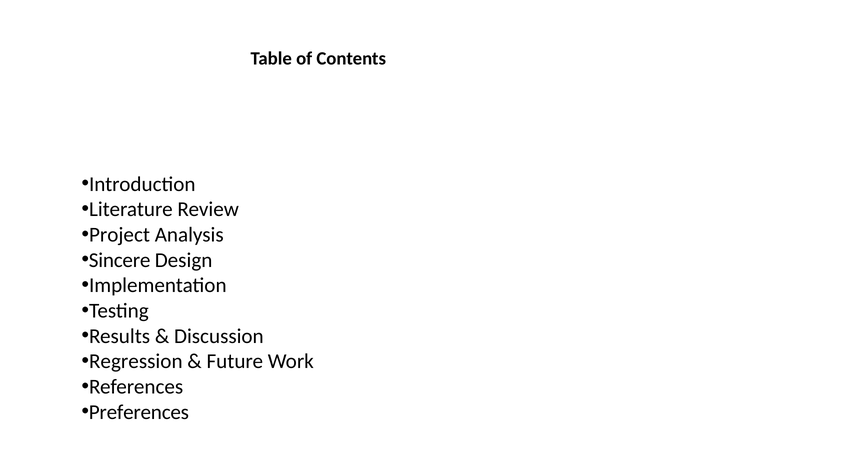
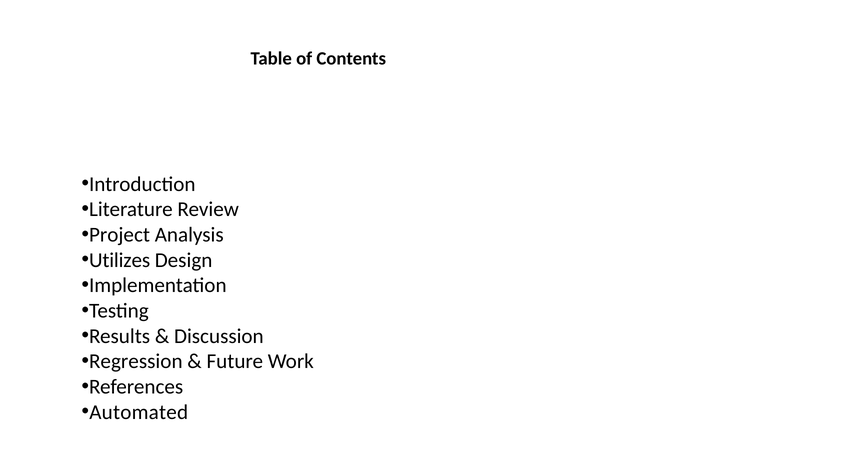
Sincere: Sincere -> Utilizes (120, 260)
Preferences: Preferences -> Automated (139, 412)
